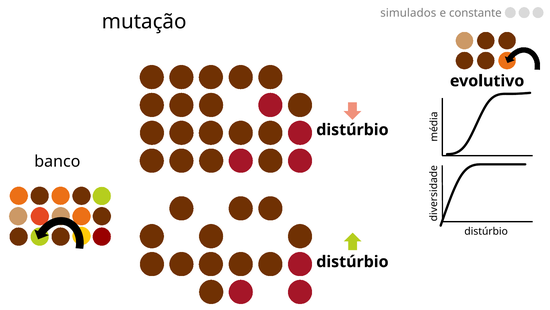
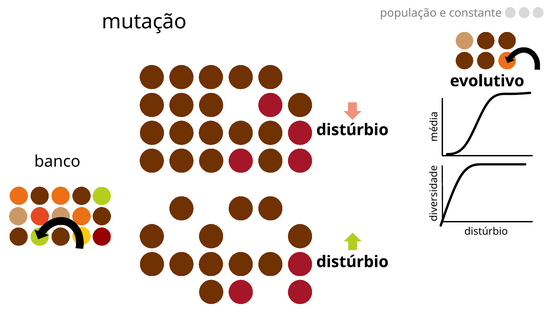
simulados: simulados -> população (408, 13)
